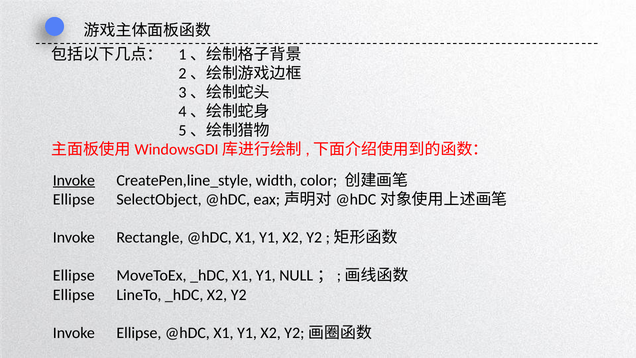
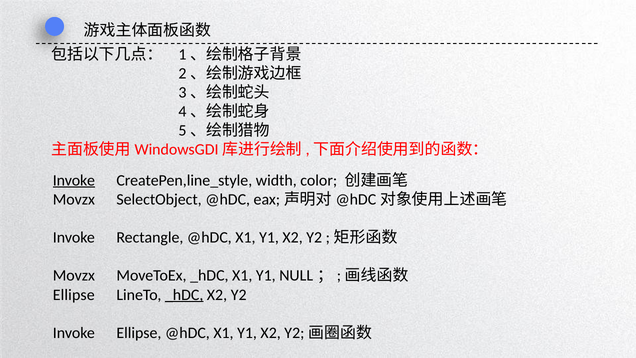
Ellipse: Ellipse -> Movzx (74, 199)
Ellipse: Ellipse -> Movzx (74, 276)
_hDC underline: none -> present (184, 295)
